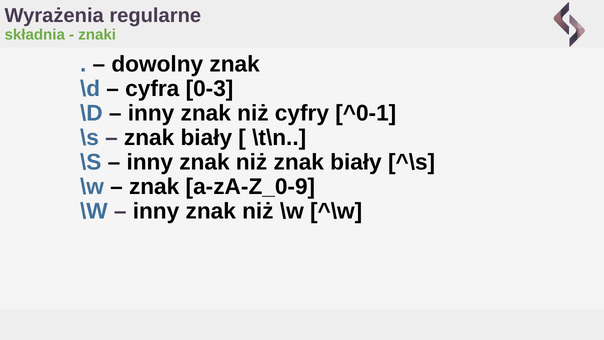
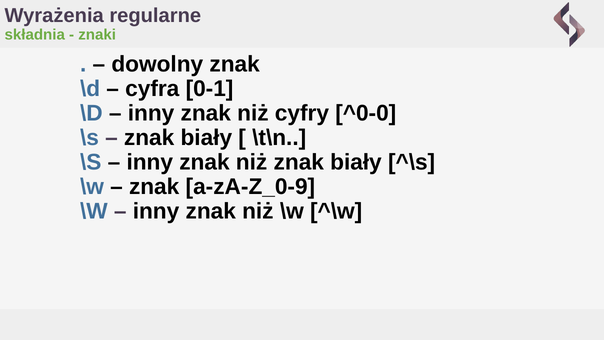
0-3: 0-3 -> 0-1 (210, 89)
^0-1: ^0-1 -> ^0-0 (366, 113)
